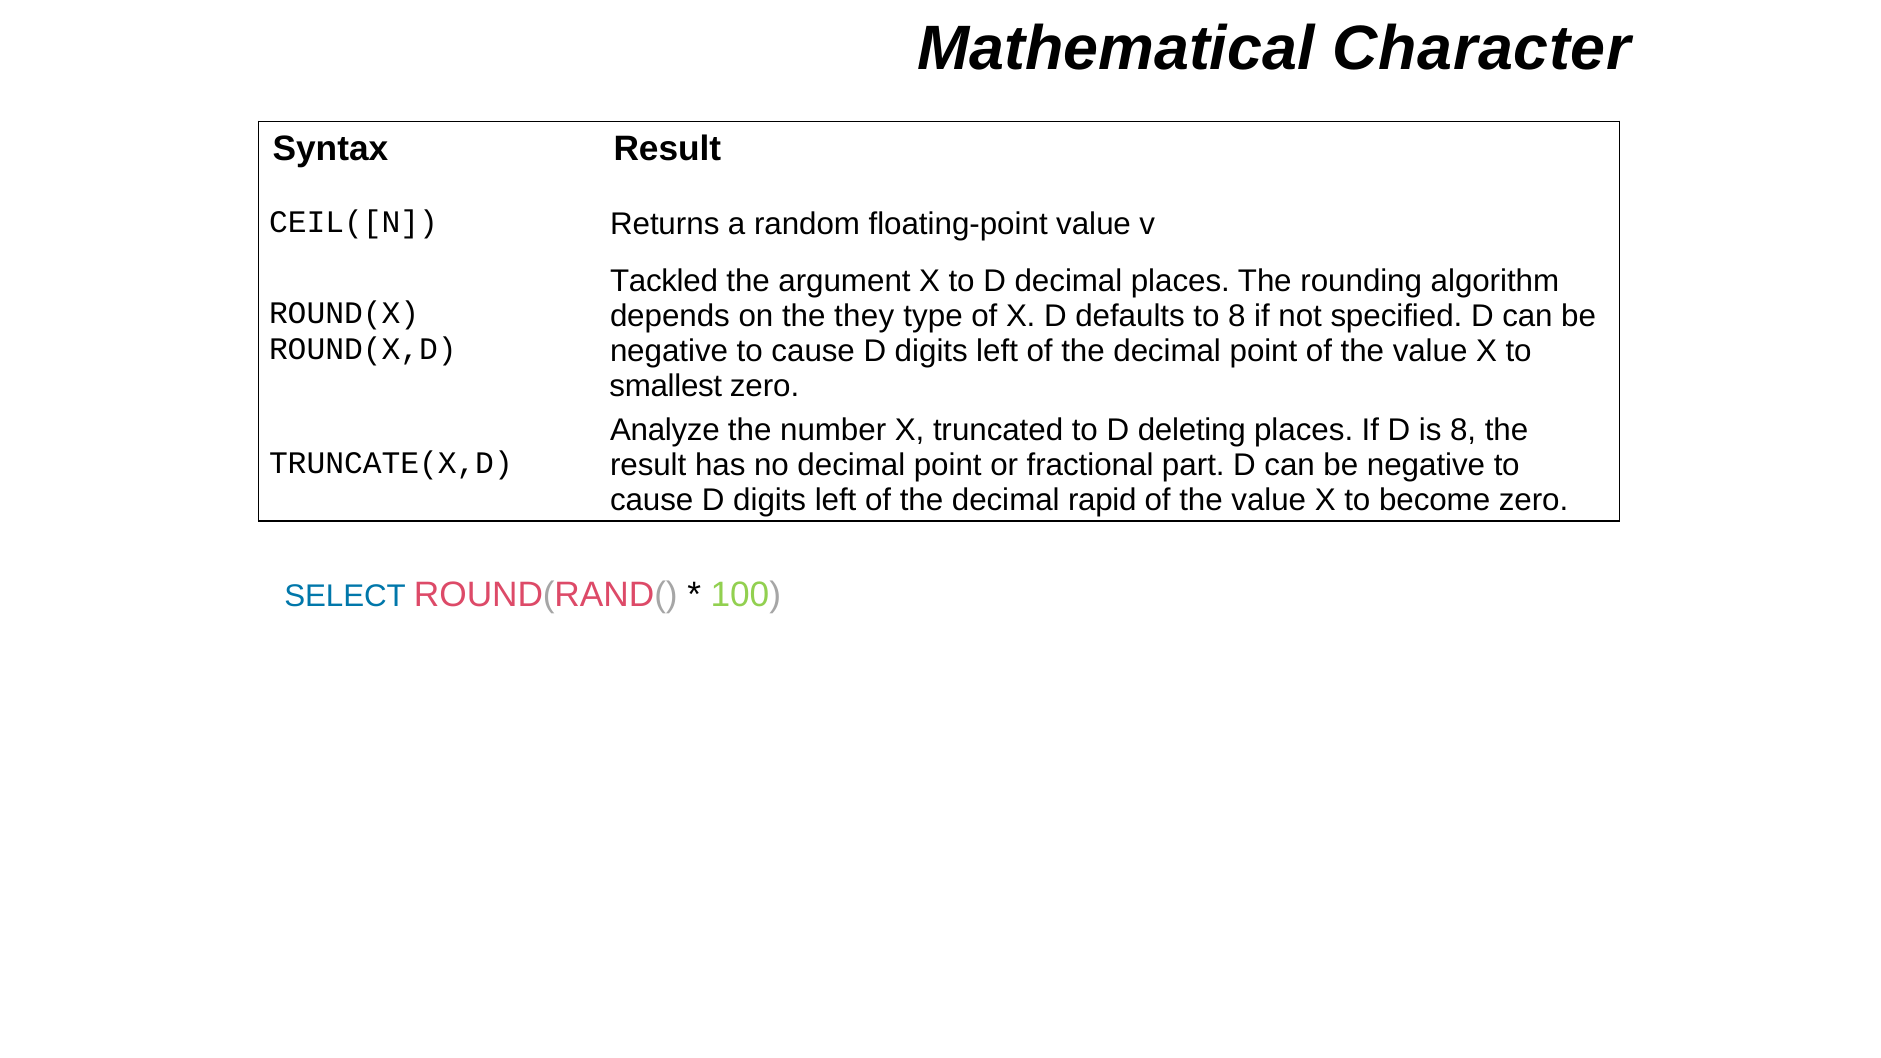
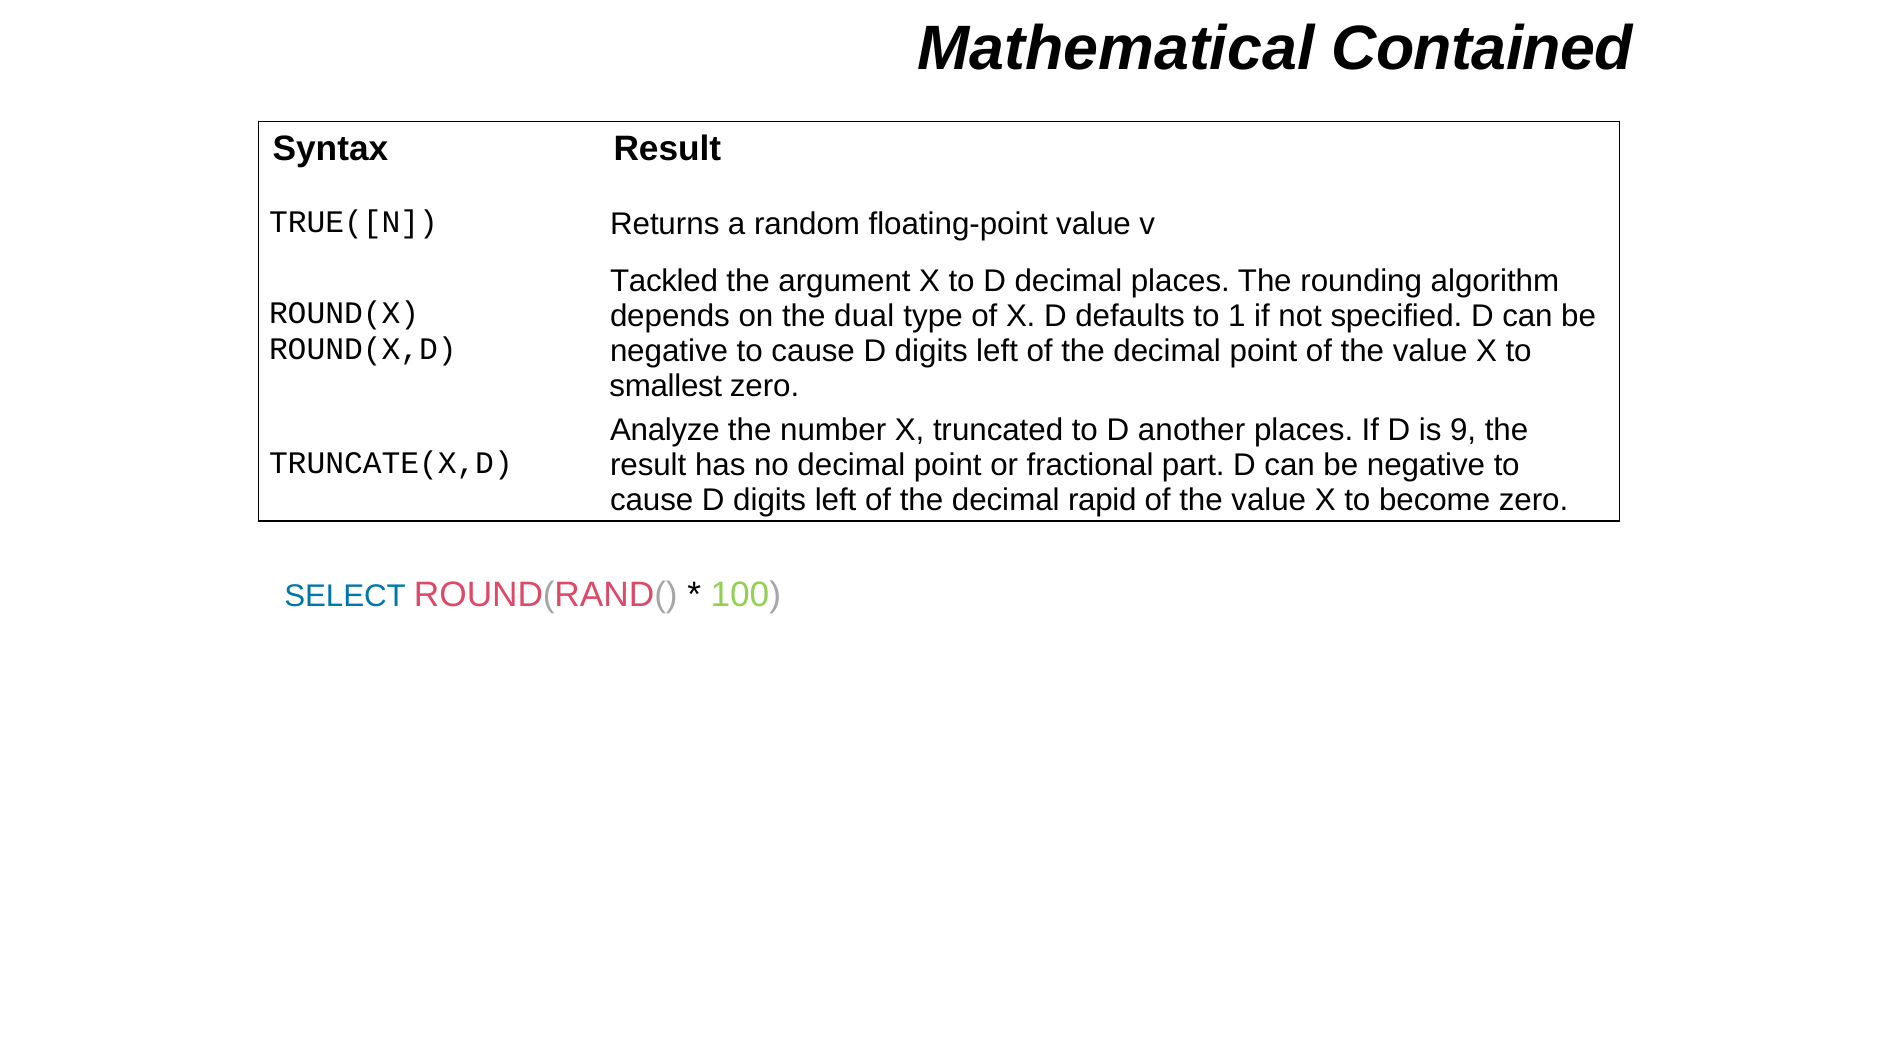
Character: Character -> Contained (1482, 49)
CEIL([N: CEIL([N -> TRUE([N (354, 222)
they: they -> dual (864, 316)
to 8: 8 -> 1 (1237, 316)
deleting: deleting -> another (1192, 430)
is 8: 8 -> 9 (1463, 430)
